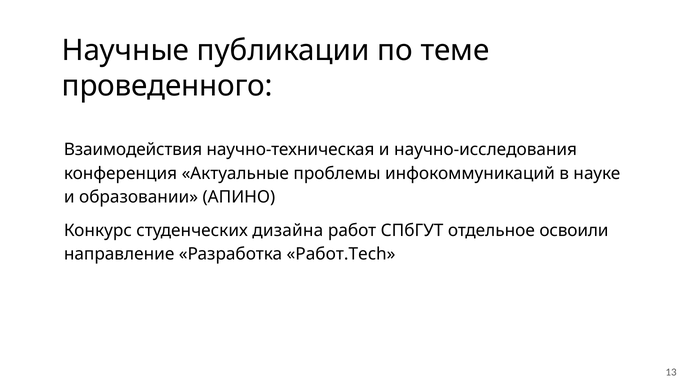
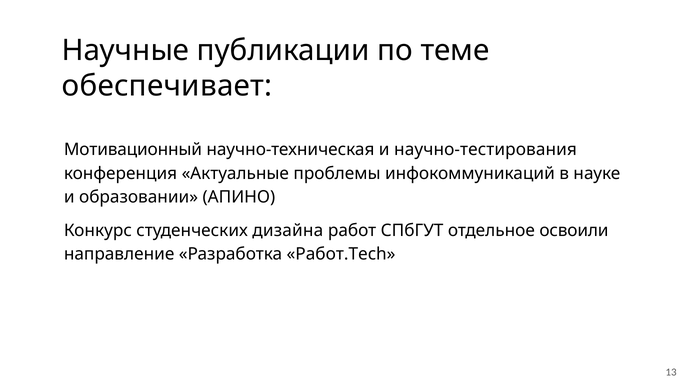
проведенного: проведенного -> обеспечивает (167, 86)
Взаимодействия: Взаимодействия -> Мотивационный (133, 150)
научно-исследования: научно-исследования -> научно-тестирования (486, 150)
